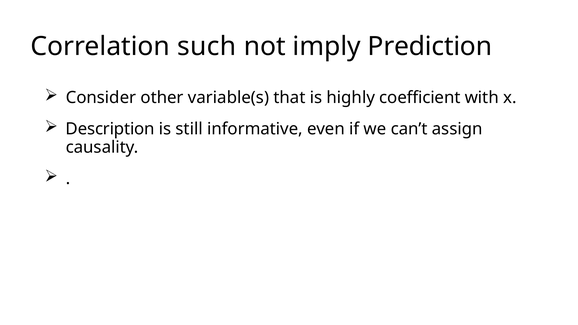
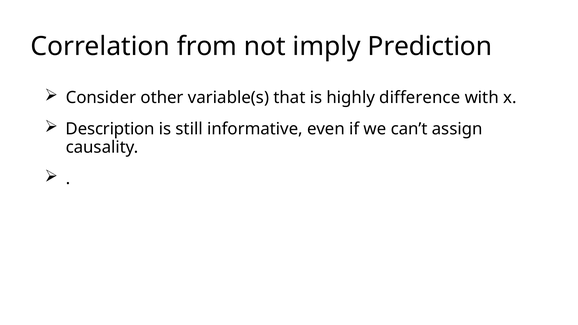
such: such -> from (207, 46)
coefficient: coefficient -> difference (420, 98)
